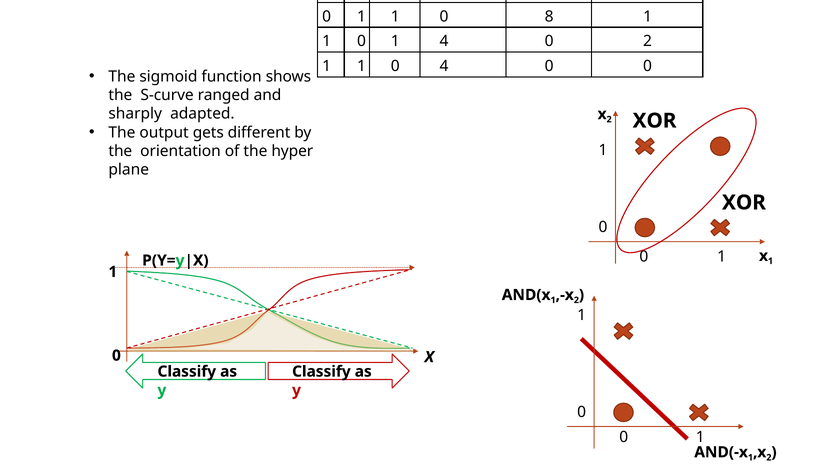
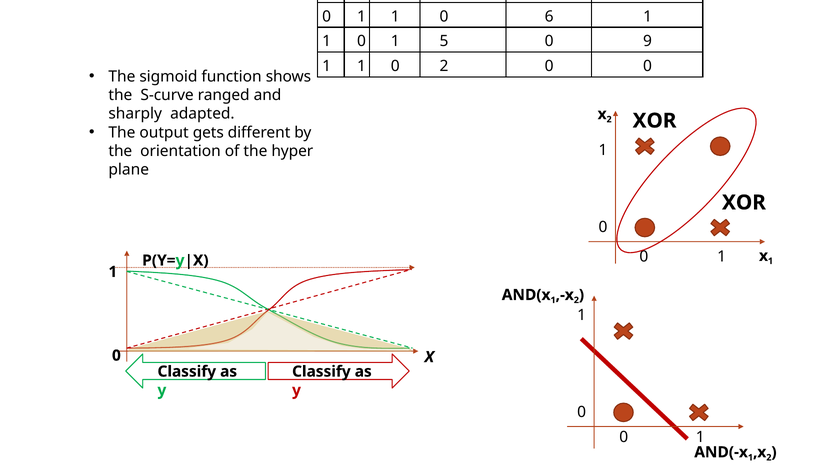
8: 8 -> 6 (549, 16)
1 4: 4 -> 5 (444, 41)
0 2: 2 -> 9 (648, 41)
0 4: 4 -> 2 (444, 66)
